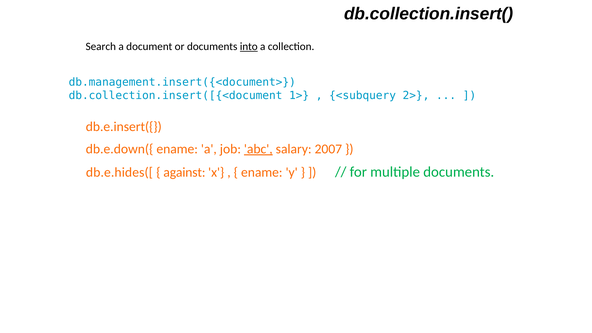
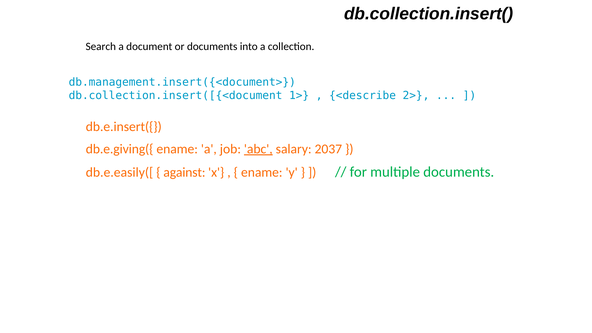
into underline: present -> none (249, 47)
<subquery: <subquery -> <describe (363, 96)
db.e.down({: db.e.down({ -> db.e.giving({ (120, 149)
2007: 2007 -> 2037 (328, 149)
db.e.hides([: db.e.hides([ -> db.e.easily([ (120, 172)
